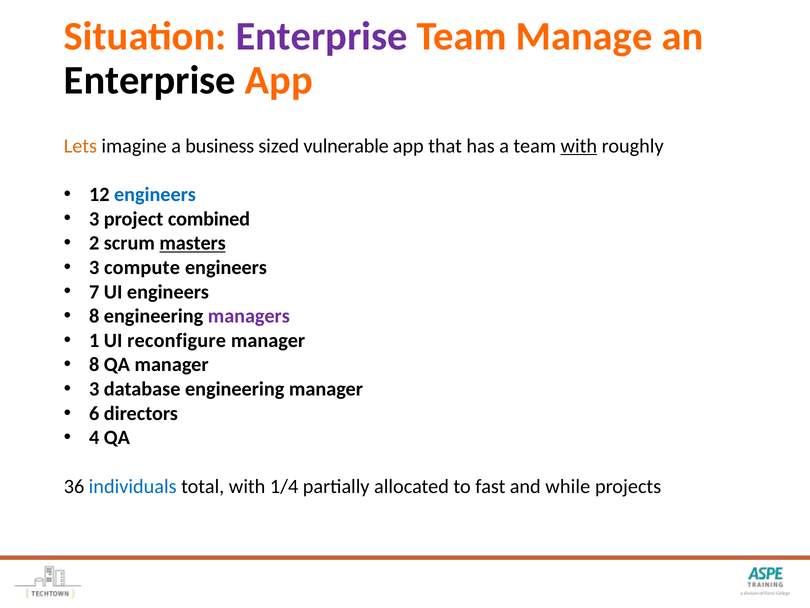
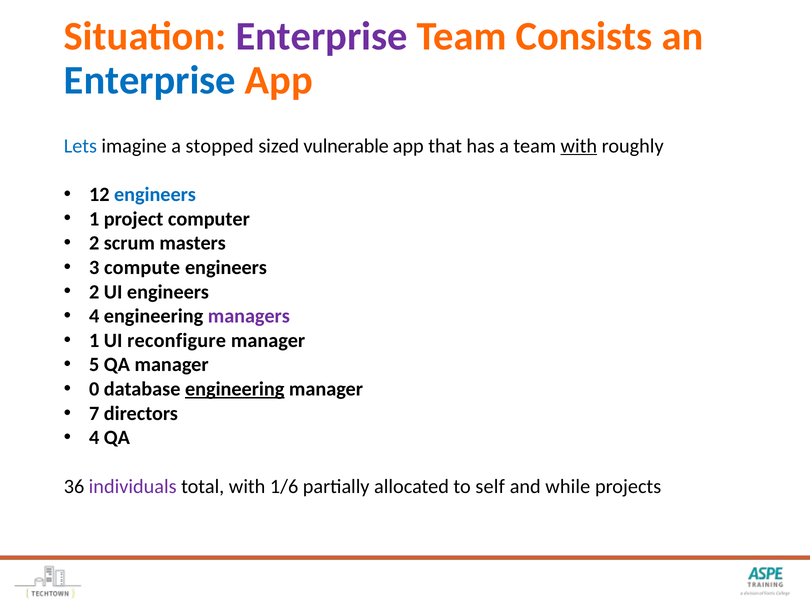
Manage: Manage -> Consists (584, 37)
Enterprise colour: black -> blue (150, 80)
Lets colour: orange -> blue (80, 146)
business: business -> stopped (220, 146)
3: 3 -> 1 (94, 219)
combined: combined -> computer (209, 219)
masters underline: present -> none (193, 243)
7: 7 -> 2 (94, 292)
8: 8 -> 4 (94, 316)
8: 8 -> 5 (94, 364)
3: 3 -> 0 (94, 389)
engineering underline: none -> present (235, 389)
6: 6 -> 7 (94, 413)
individuals colour: blue -> purple (133, 486)
1/4: 1/4 -> 1/6 (284, 486)
fast: fast -> self (490, 486)
